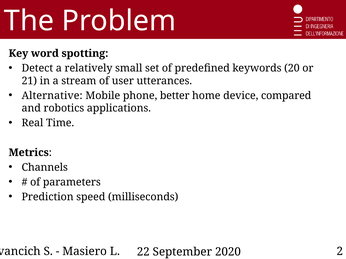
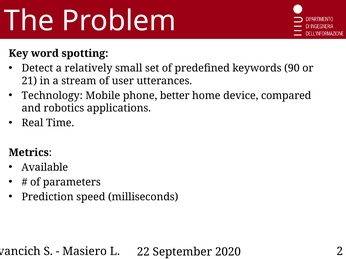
20: 20 -> 90 (292, 68)
Alternative: Alternative -> Technology (52, 96)
Channels: Channels -> Available (45, 168)
